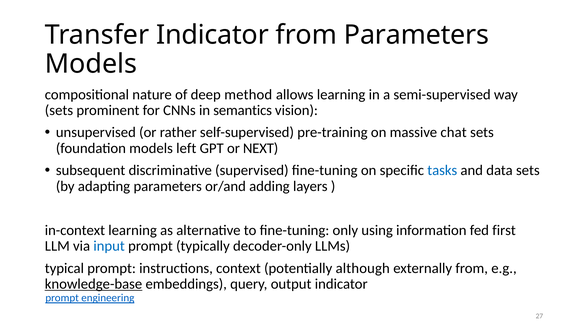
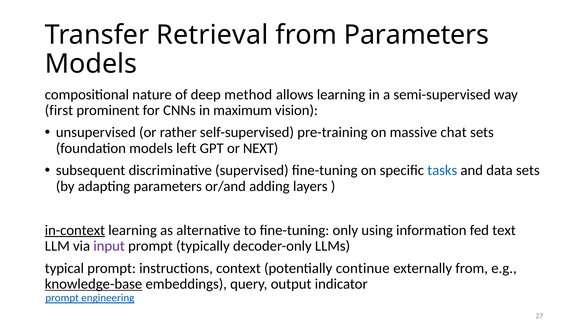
Transfer Indicator: Indicator -> Retrieval (212, 35)
sets: sets -> first (59, 110)
semantics: semantics -> maximum (243, 110)
in-context underline: none -> present (75, 230)
first: first -> text (504, 230)
input colour: blue -> purple (109, 246)
although: although -> continue (363, 268)
